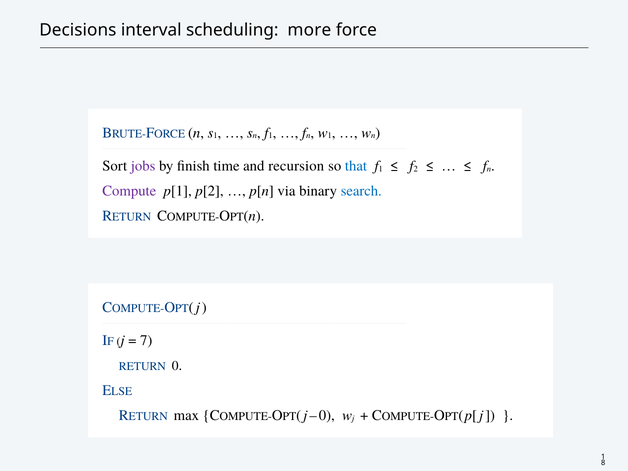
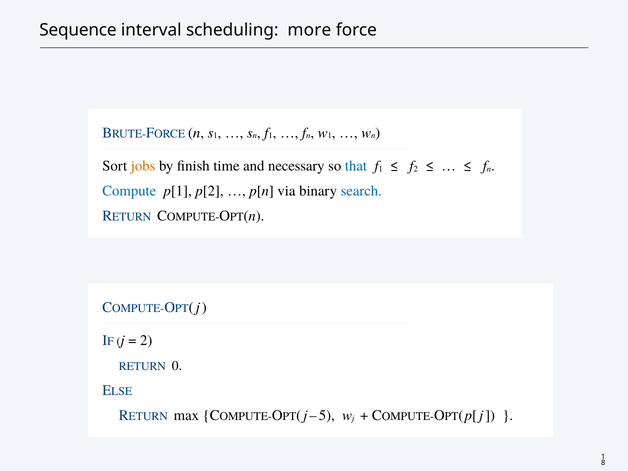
Decisions: Decisions -> Sequence (78, 30)
jobs colour: purple -> orange (143, 166)
recursion: recursion -> necessary (296, 166)
Compute colour: purple -> blue (129, 191)
7: 7 -> 2 (146, 340)
0: 0 -> 5 (327, 415)
